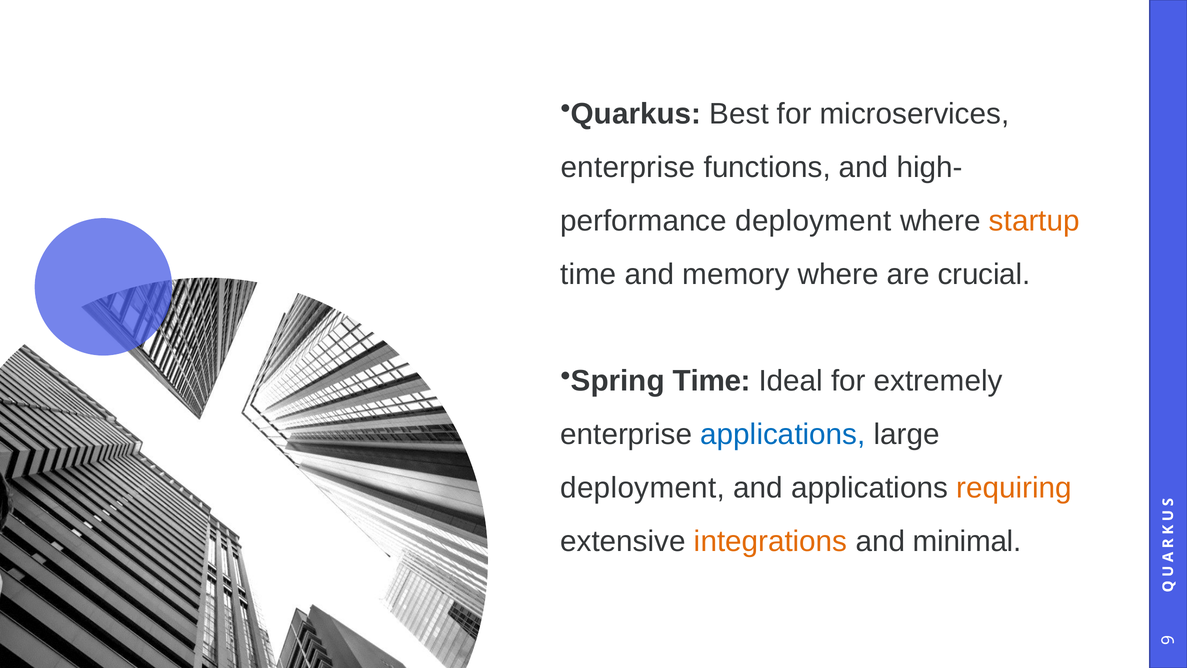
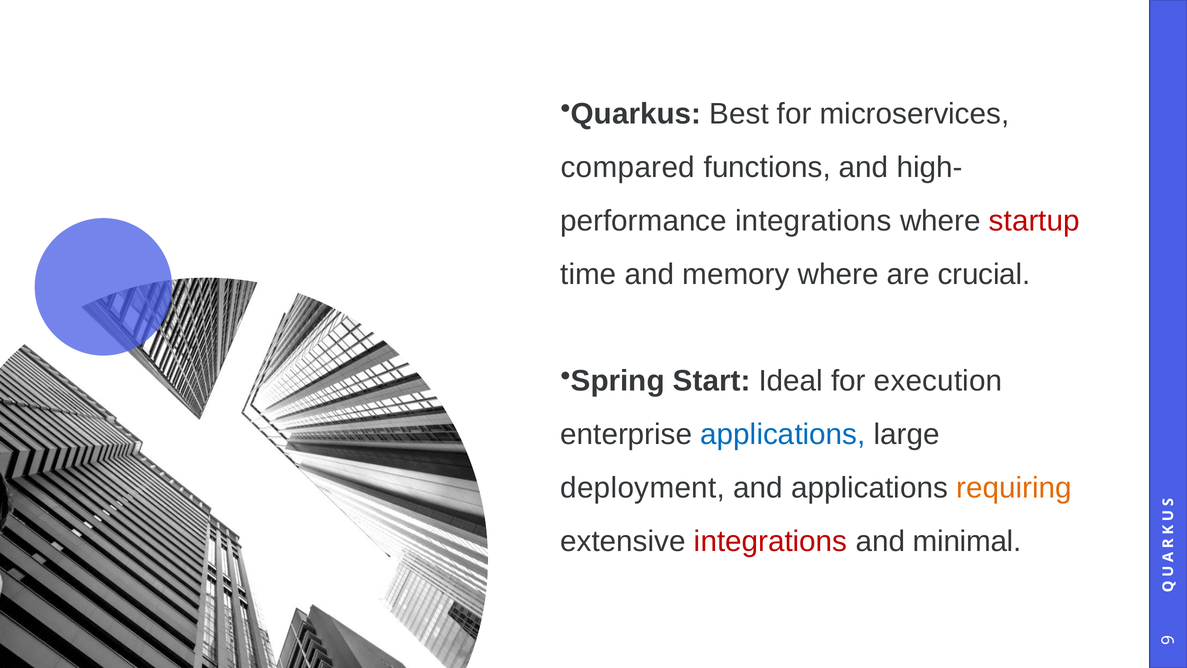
enterprise: enterprise -> compared (628, 167)
deployment: deployment -> integrations (813, 221)
startup colour: orange -> red (1034, 221)
Spring Time: Time -> Start (712, 381)
extremely: extremely -> execution (938, 381)
integrations colour: orange -> red (771, 541)
